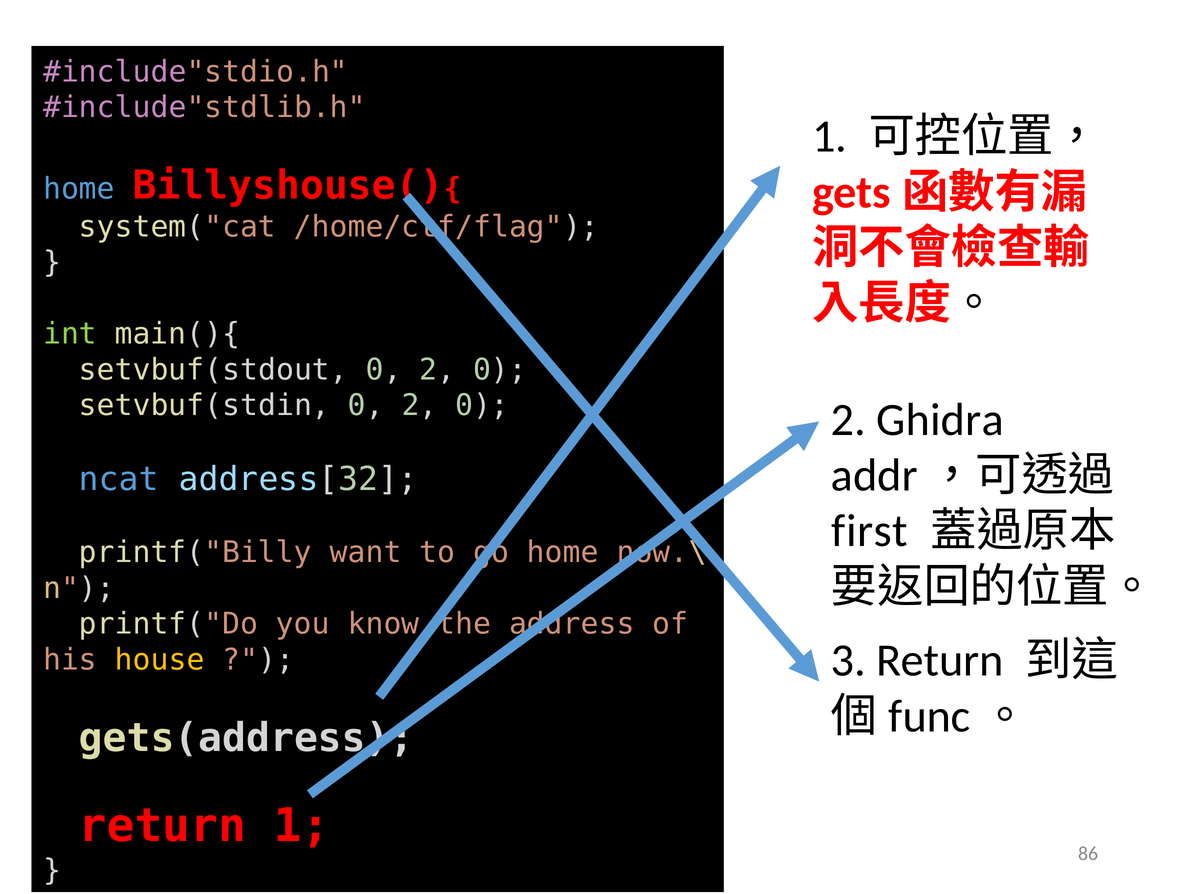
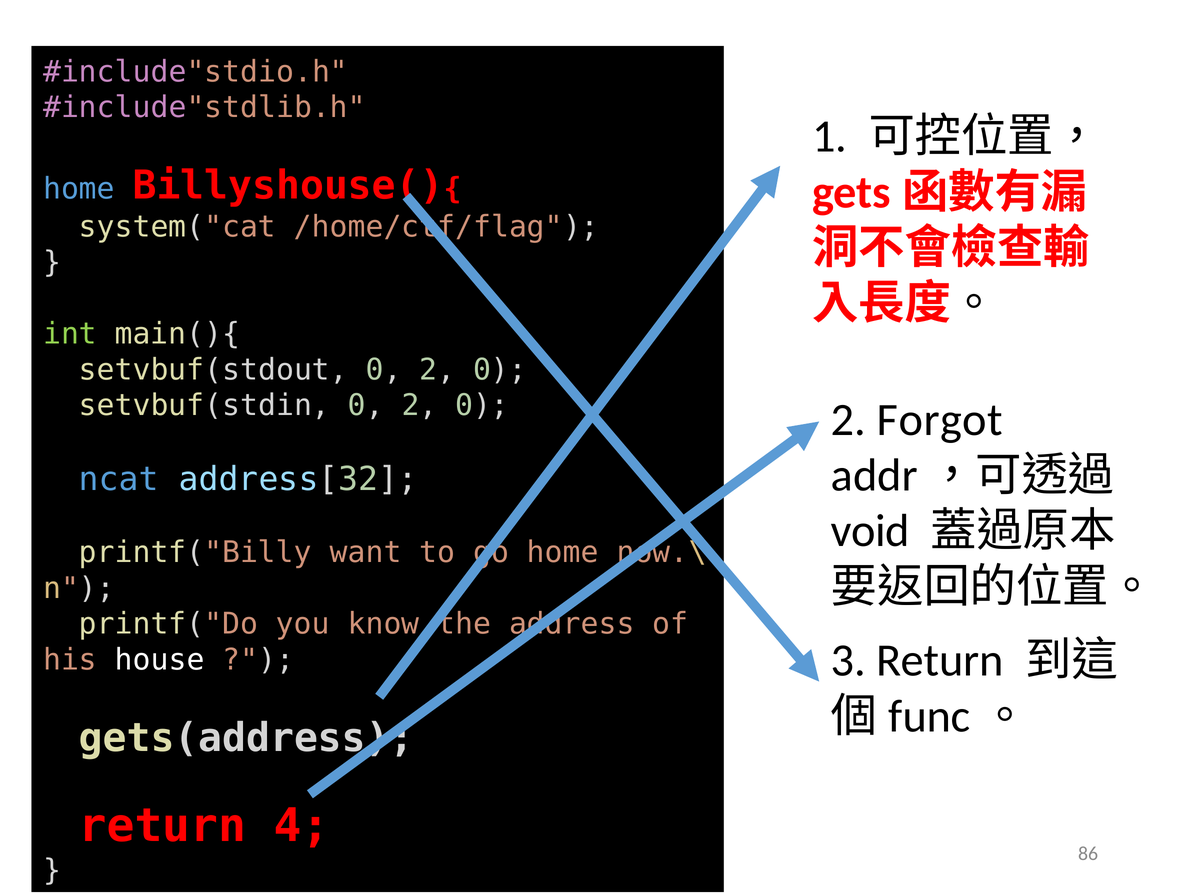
Ghidra: Ghidra -> Forgot (940, 420)
first: first -> void (870, 531)
house colour: yellow -> white (160, 660)
return 1: 1 -> 4 (302, 826)
